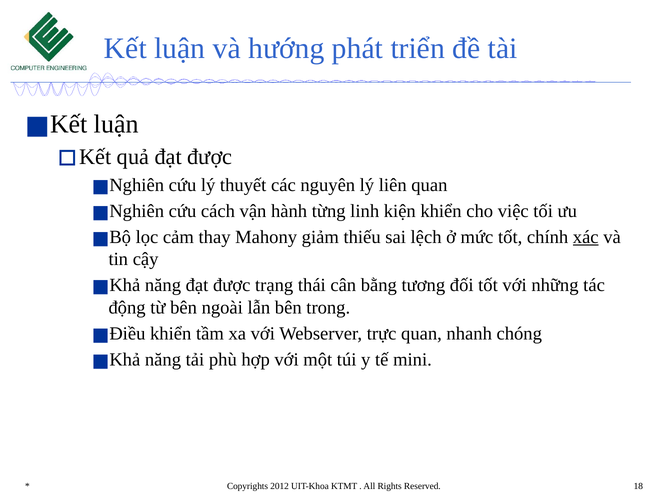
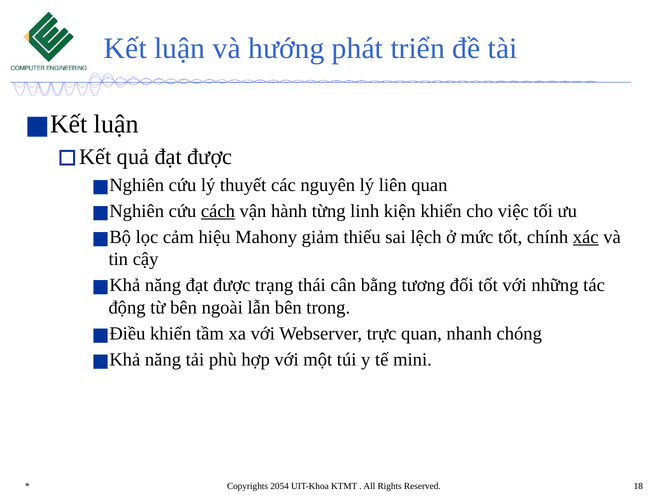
cách underline: none -> present (218, 211)
thay: thay -> hiệu (215, 237)
2012: 2012 -> 2054 (280, 486)
